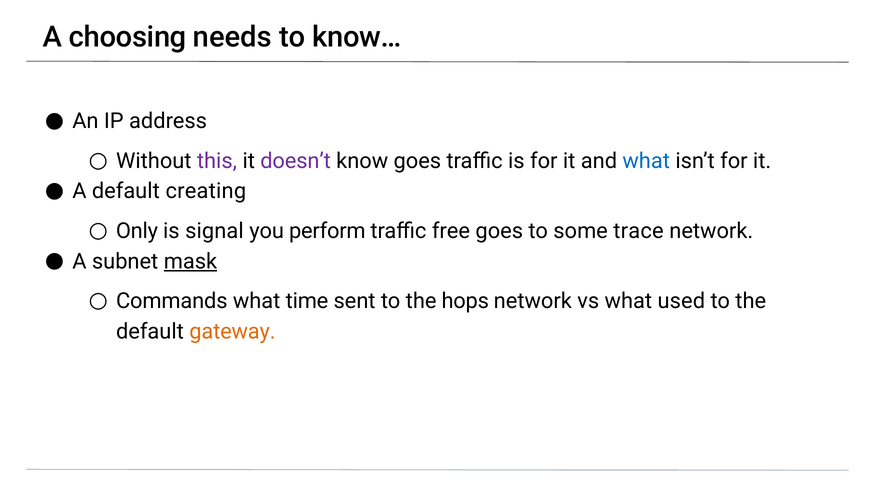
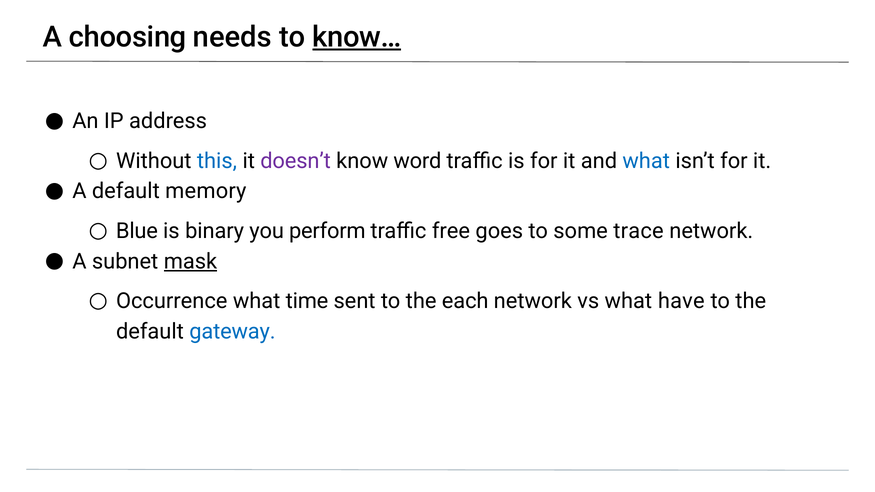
know… underline: none -> present (357, 37)
this colour: purple -> blue (217, 161)
know goes: goes -> word (417, 161)
creating: creating -> memory (206, 191)
Only: Only -> Blue (137, 231)
signal: signal -> binary (215, 231)
Commands: Commands -> Occurrence (172, 301)
hops: hops -> each (465, 301)
used: used -> have (681, 301)
gateway colour: orange -> blue (232, 331)
